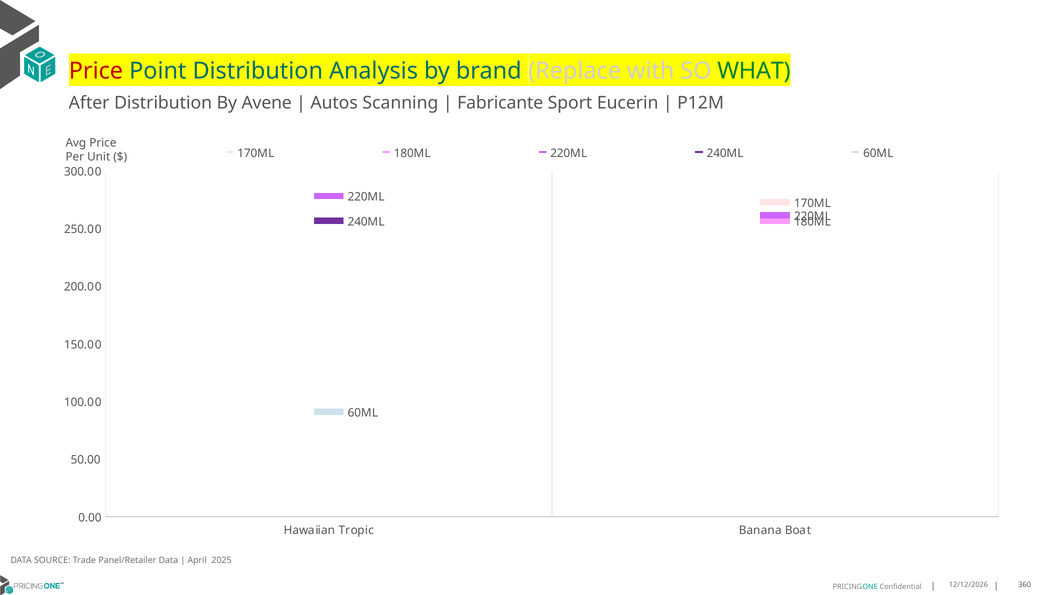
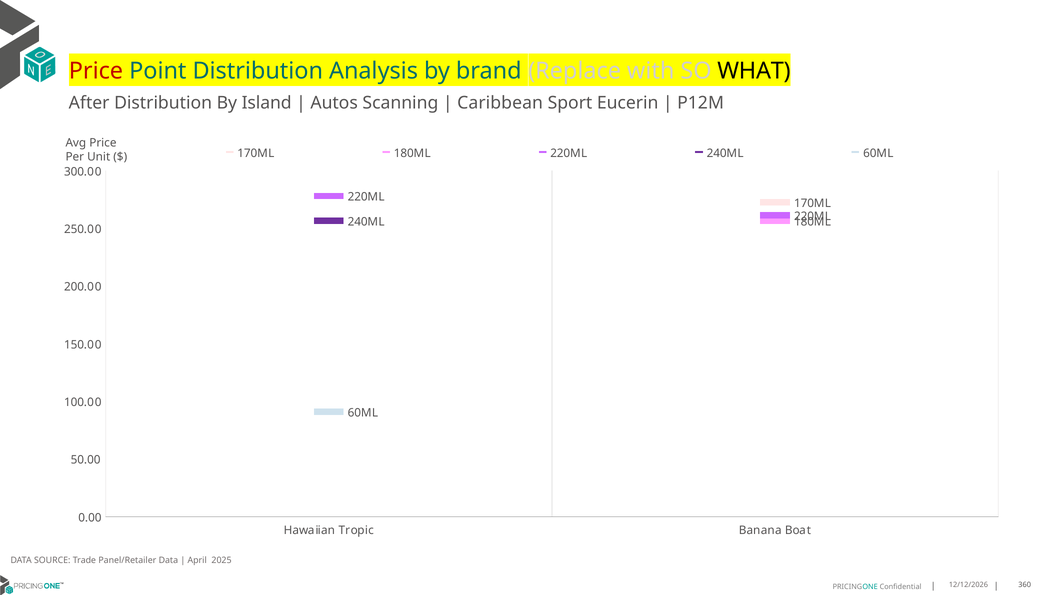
WHAT colour: green -> black (754, 71)
Avene: Avene -> Island (267, 103)
Fabricante: Fabricante -> Caribbean (500, 103)
